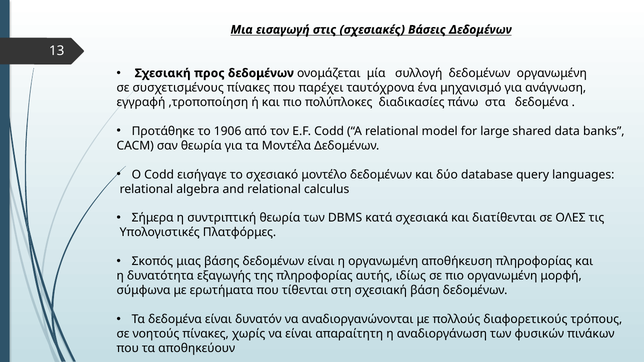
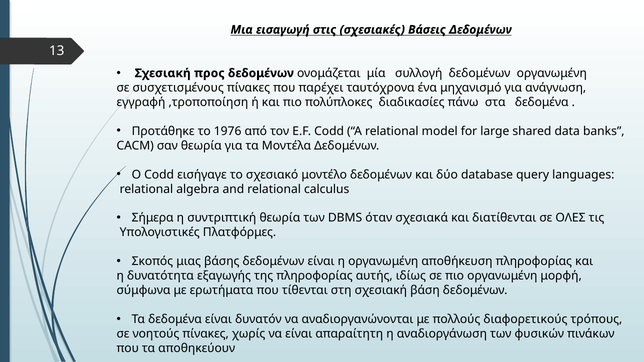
1906: 1906 -> 1976 (228, 131)
κατά: κατά -> όταν (379, 218)
